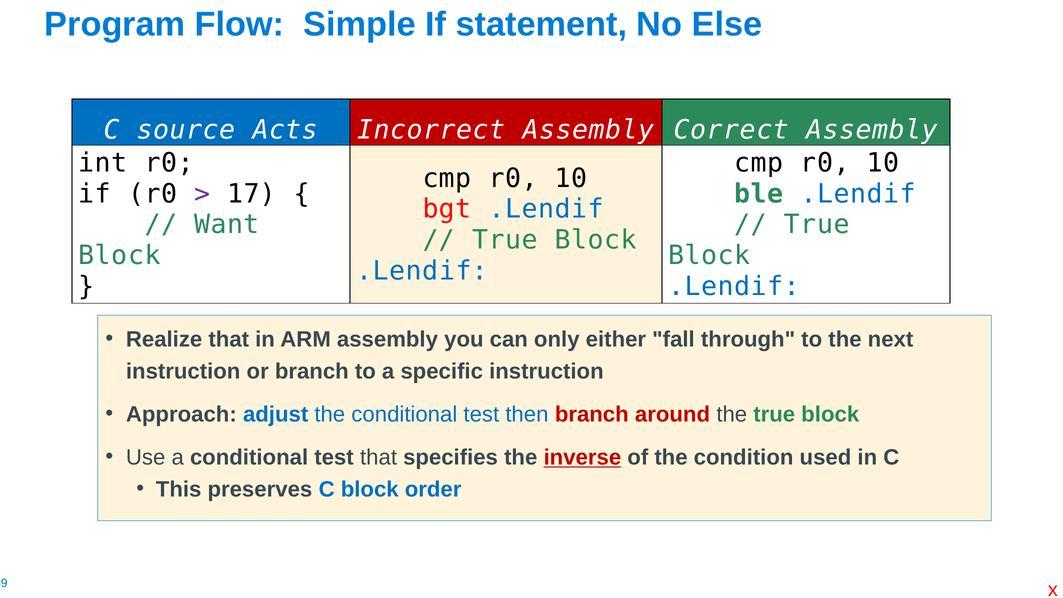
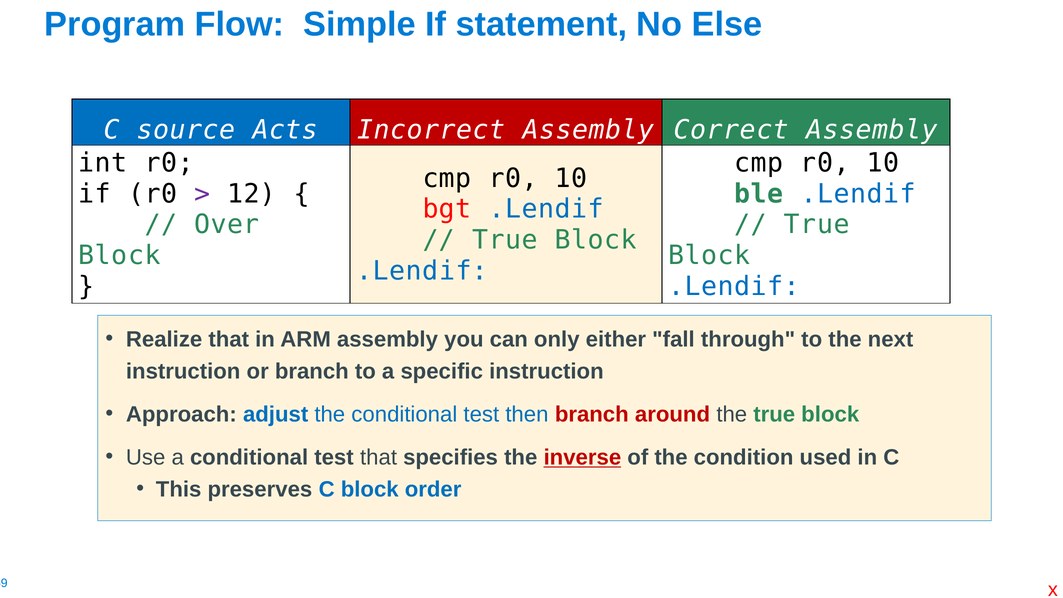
17: 17 -> 12 (252, 194)
Want: Want -> Over (227, 225)
